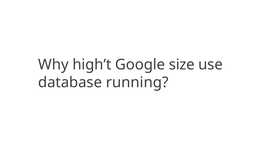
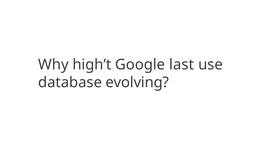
size: size -> last (182, 64)
running: running -> evolving (137, 82)
